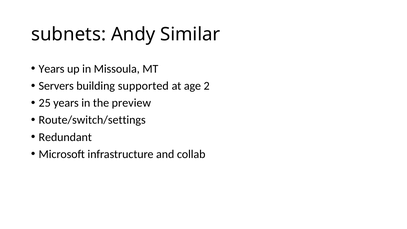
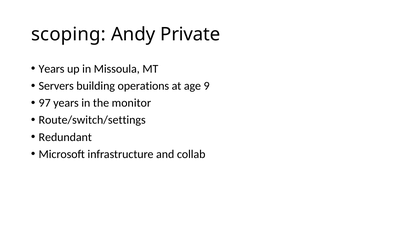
subnets: subnets -> scoping (69, 34)
Similar: Similar -> Private (190, 34)
supported: supported -> operations (143, 86)
2: 2 -> 9 (207, 86)
25: 25 -> 97 (45, 103)
preview: preview -> monitor (131, 103)
